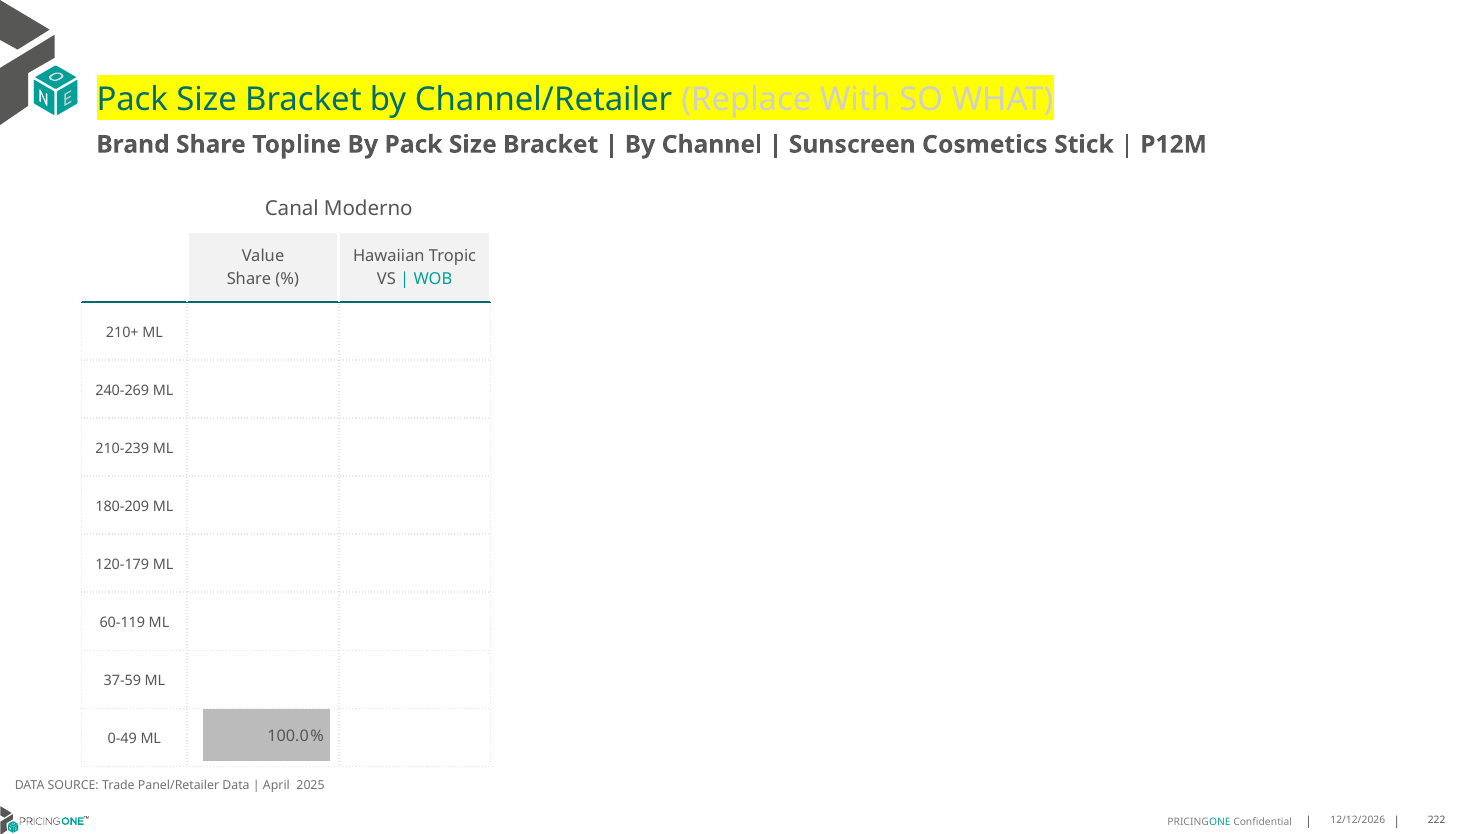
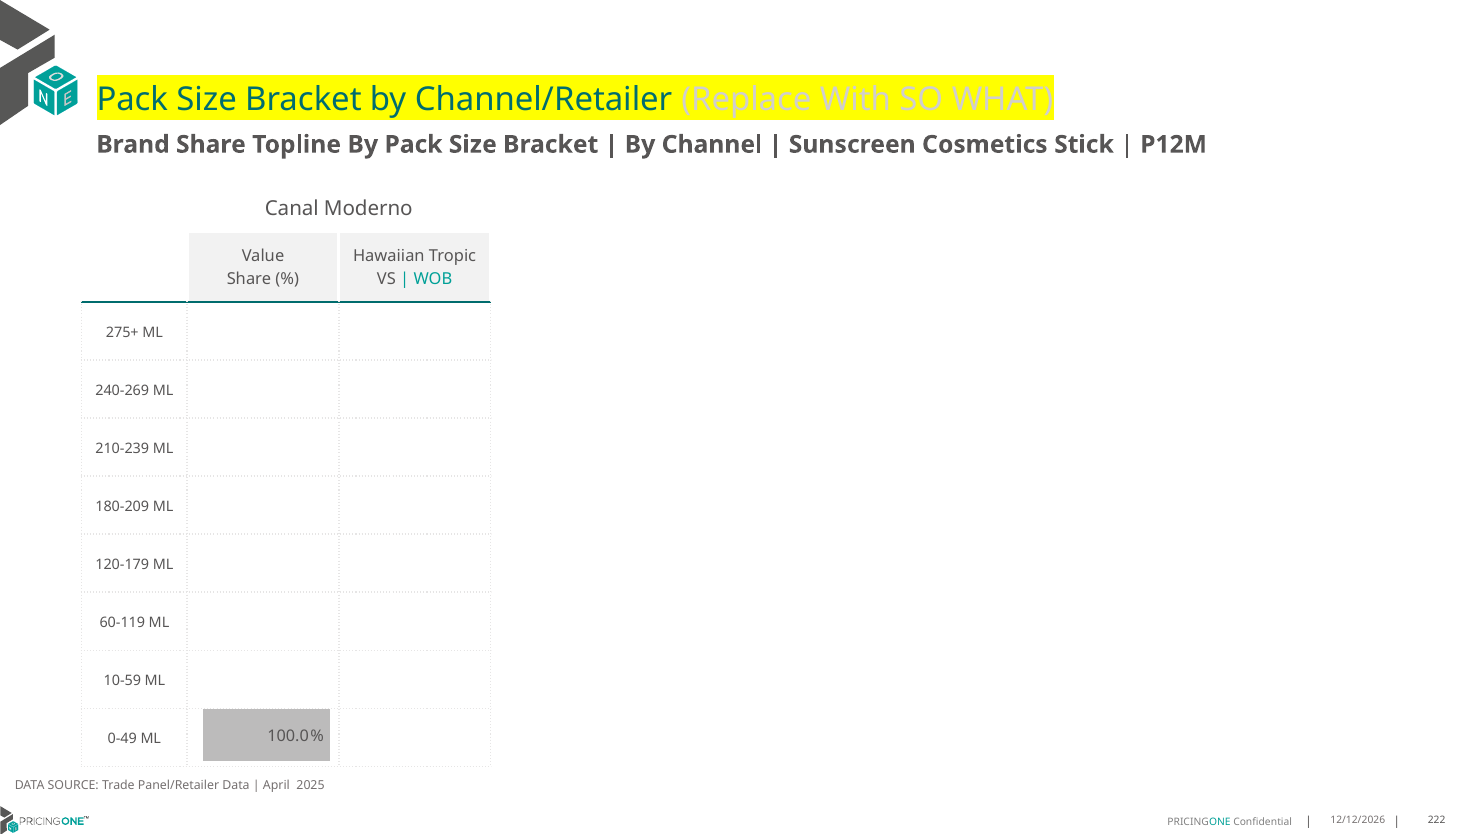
210+: 210+ -> 275+ (122, 332)
37-59: 37-59 -> 10-59 (122, 681)
